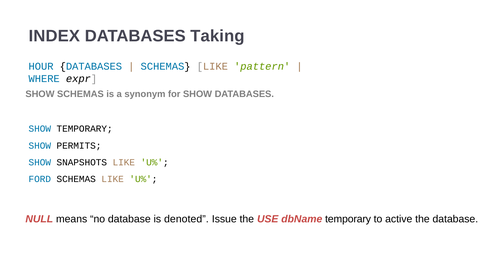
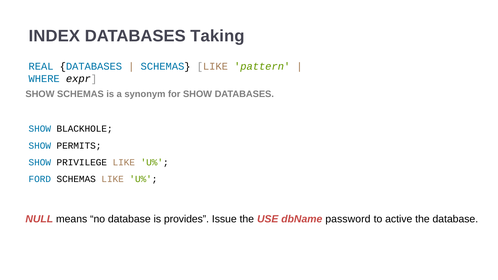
HOUR: HOUR -> REAL (41, 66)
SHOW TEMPORARY: TEMPORARY -> BLACKHOLE (85, 129)
SNAPSHOTS: SNAPSHOTS -> PRIVILEGE (82, 162)
denoted: denoted -> provides (187, 219)
dbName temporary: temporary -> password (348, 219)
